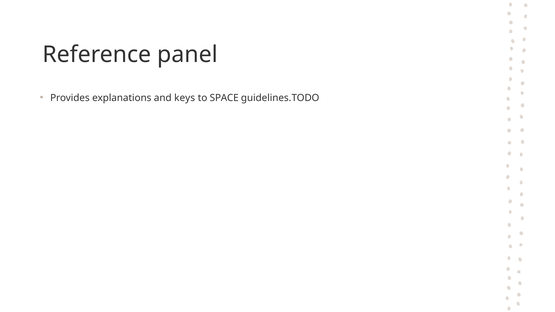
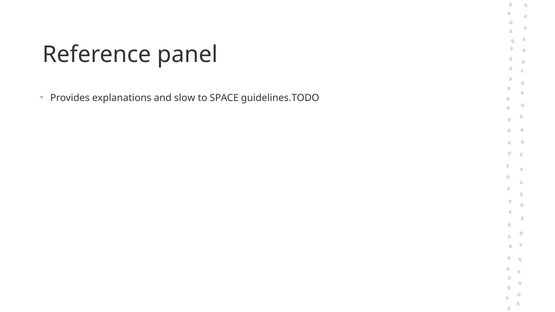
keys: keys -> slow (185, 98)
